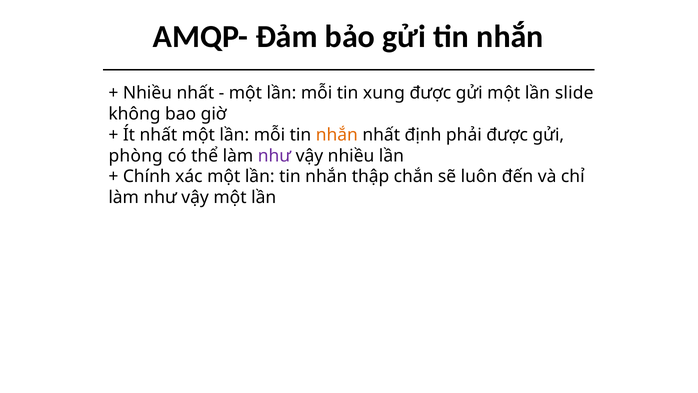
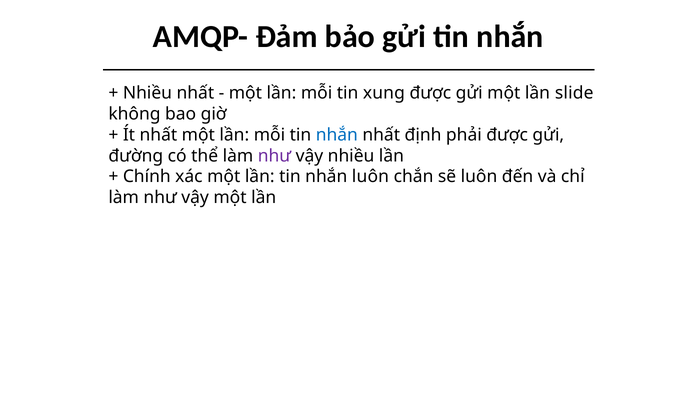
nhắn colour: orange -> blue (337, 135)
phòng: phòng -> đường (136, 156)
nhắn thập: thập -> luôn (370, 177)
